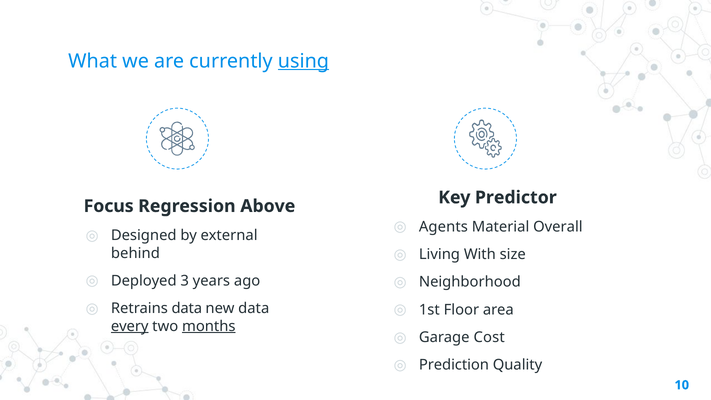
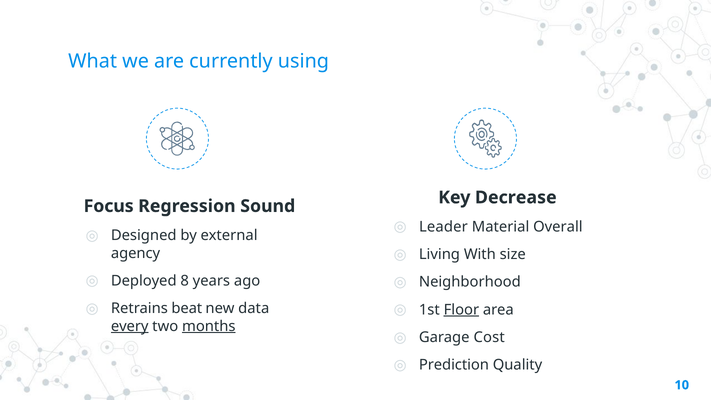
using underline: present -> none (303, 61)
Predictor: Predictor -> Decrease (516, 197)
Above: Above -> Sound (268, 206)
Agents: Agents -> Leader (443, 227)
behind: behind -> agency (135, 253)
3: 3 -> 8 (185, 281)
Retrains data: data -> beat (187, 308)
Floor underline: none -> present (461, 310)
